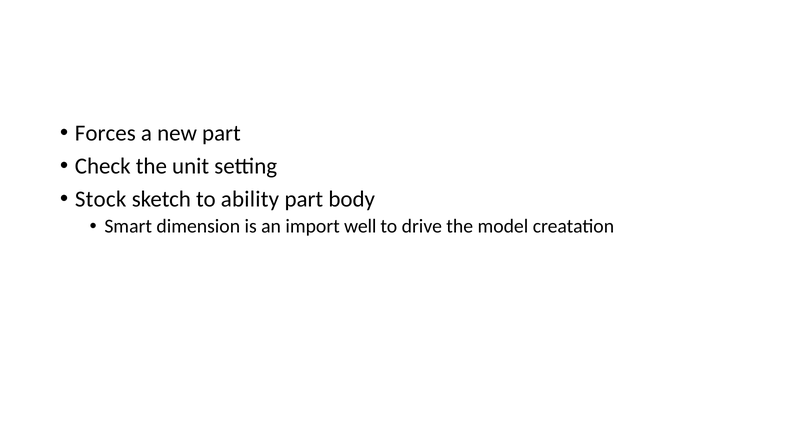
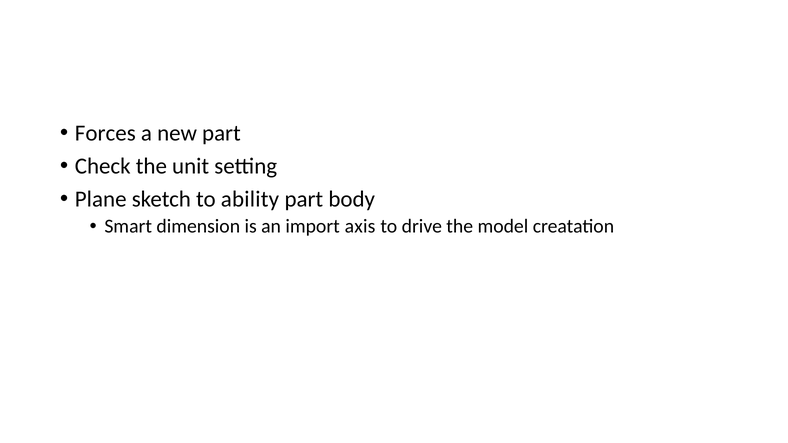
Stock: Stock -> Plane (101, 199)
well: well -> axis (360, 226)
